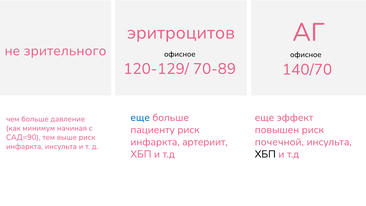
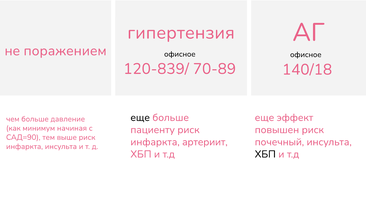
эритроцитов: эритроцитов -> гипертензия (181, 33)
зрительного: зрительного -> поражением (65, 51)
120-129/: 120-129/ -> 120-839/ (156, 69)
140/70: 140/70 -> 140/18 (307, 70)
еще colour: blue -> black (140, 117)
почечной: почечной -> почечный (279, 142)
